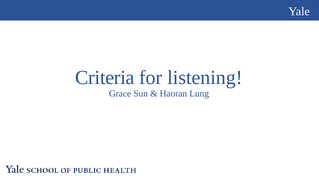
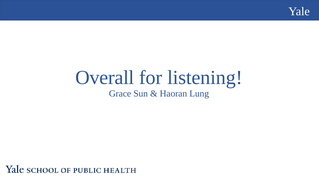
Criteria: Criteria -> Overall (105, 78)
